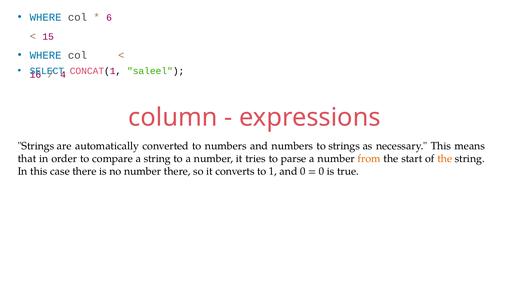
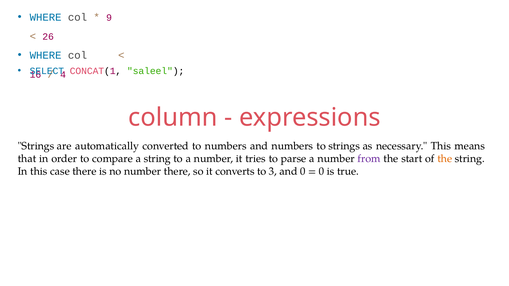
6: 6 -> 9 (109, 18)
15: 15 -> 26 (48, 37)
from colour: orange -> purple (369, 159)
1: 1 -> 3 (273, 172)
